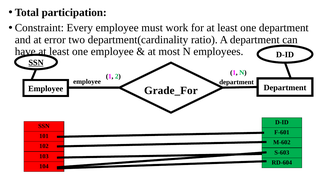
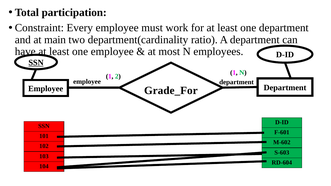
error: error -> main (55, 40)
